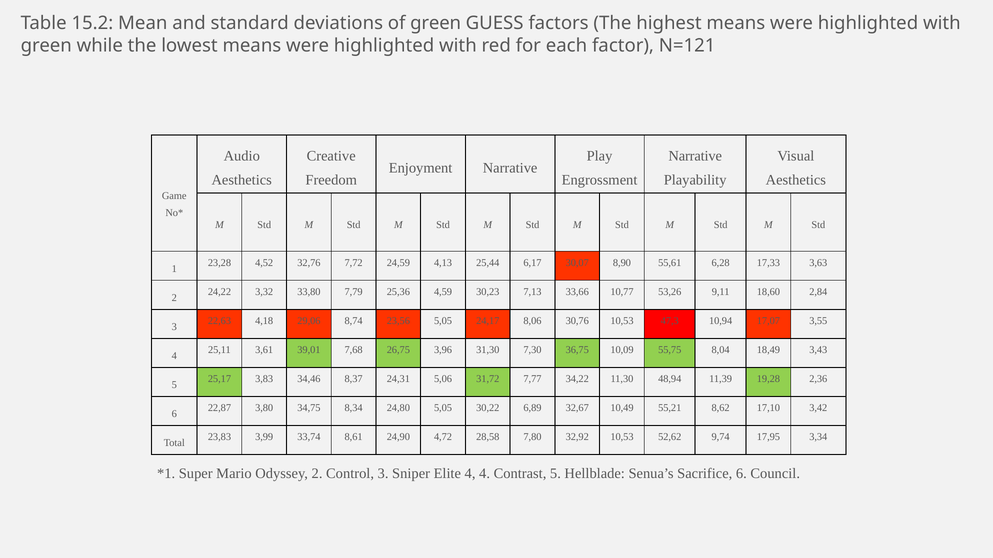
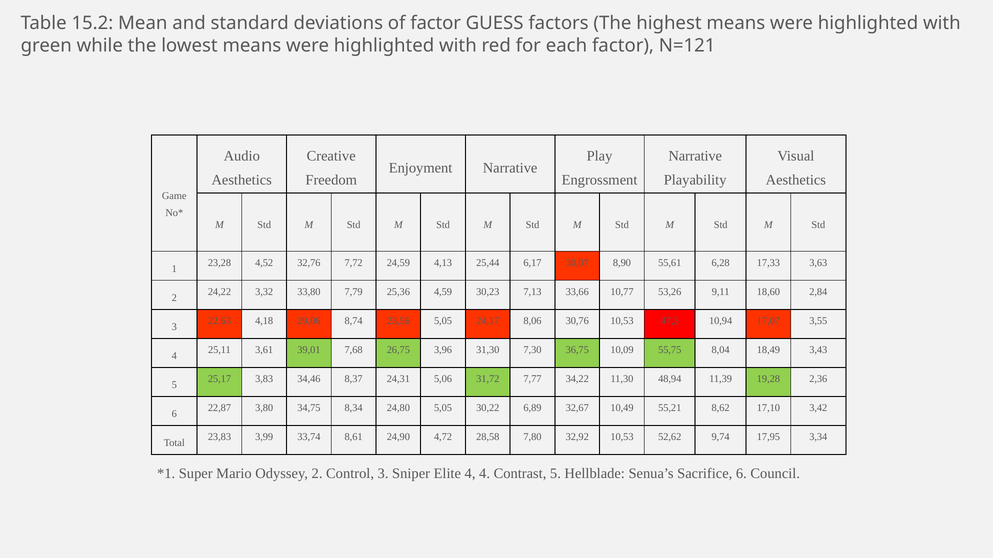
of green: green -> factor (436, 23)
